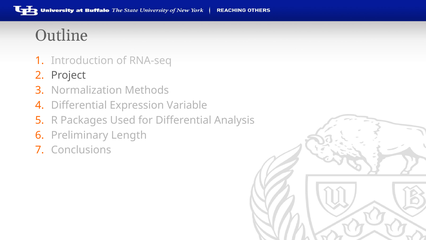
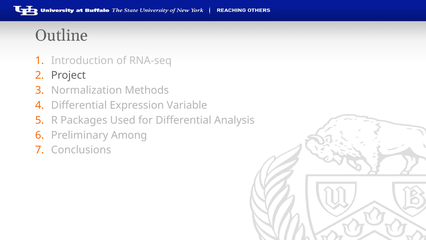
Length: Length -> Among (129, 135)
